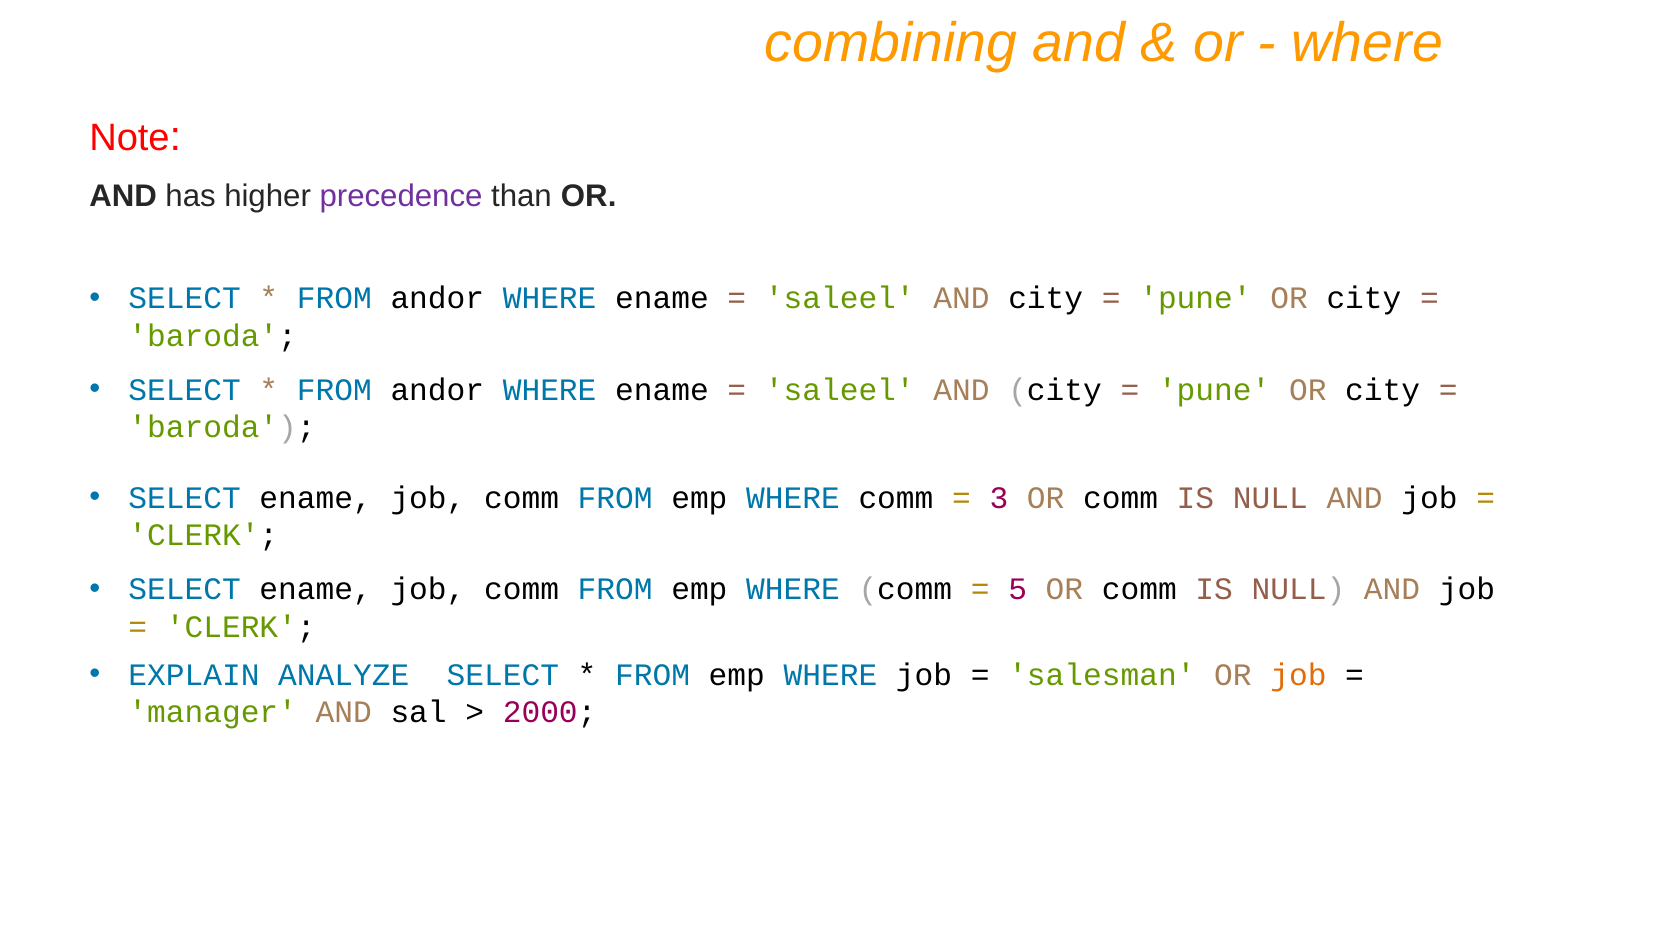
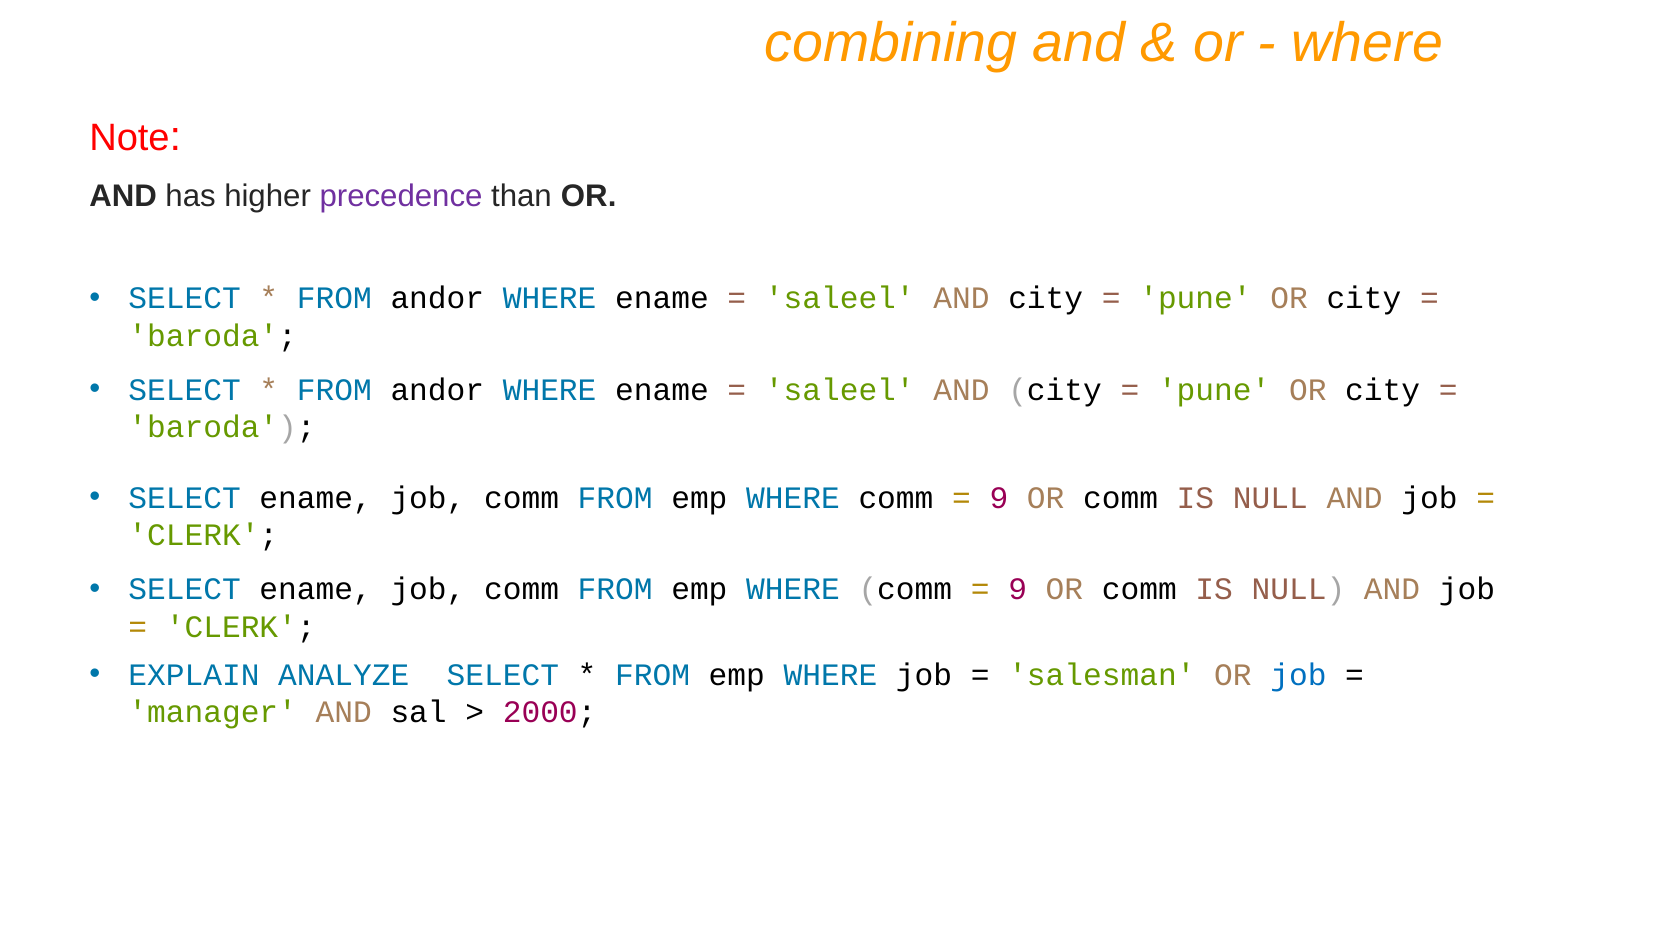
3: 3 -> 9 (999, 498)
5: 5 -> 9 (1018, 590)
job colour: orange -> blue (1298, 675)
